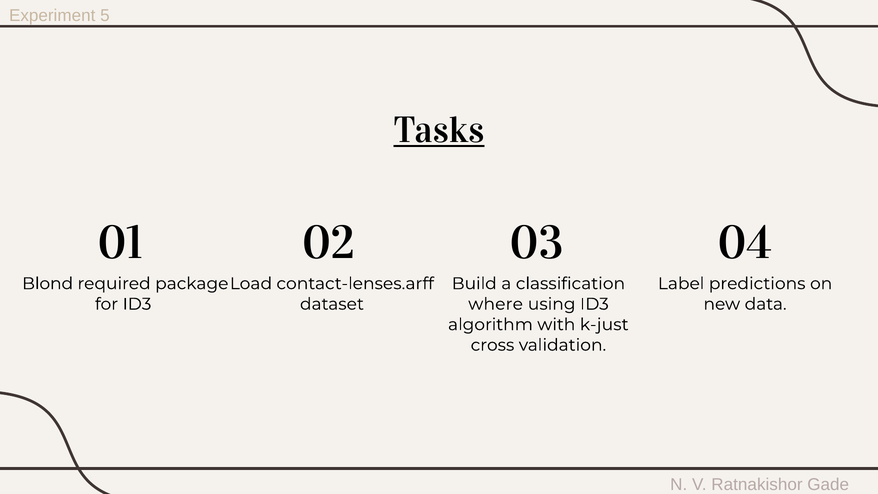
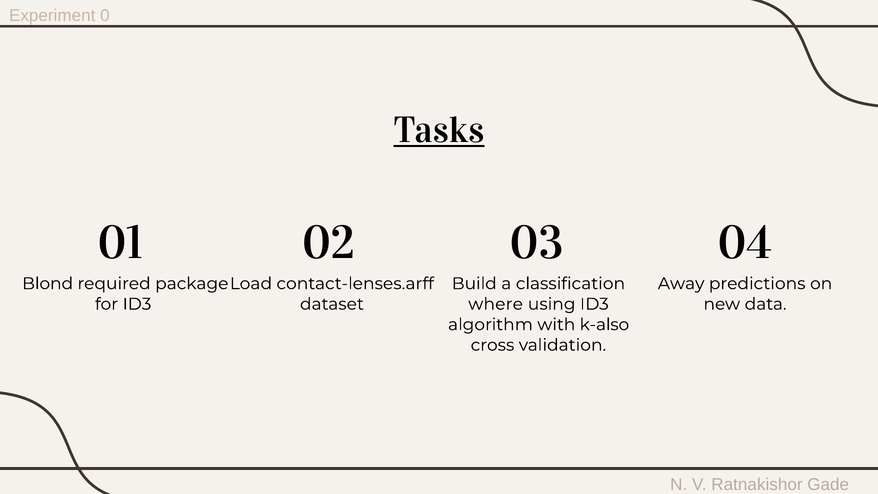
5: 5 -> 0 (105, 16)
Label: Label -> Away (681, 284)
k-just: k-just -> k-also (604, 325)
